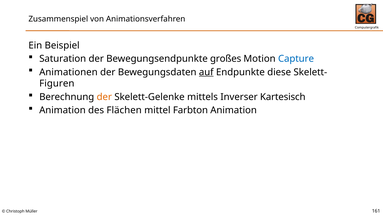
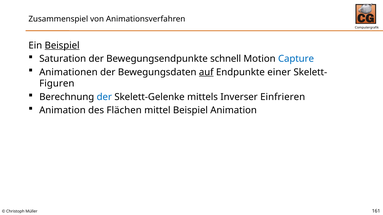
Beispiel underline: none -> present (62, 45)
großes: großes -> schnell (226, 59)
diese: diese -> einer (279, 72)
der colour: orange -> blue (104, 97)
Kartesisch: Kartesisch -> Einfrieren (283, 97)
mittel Farbton: Farbton -> Beispiel (190, 111)
